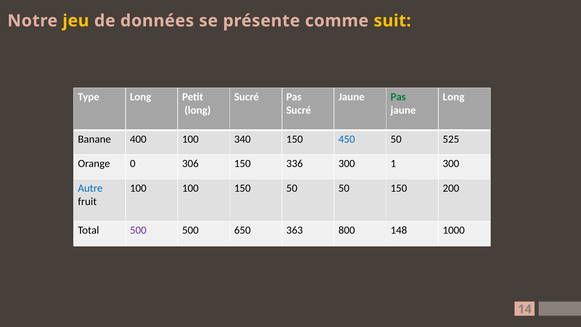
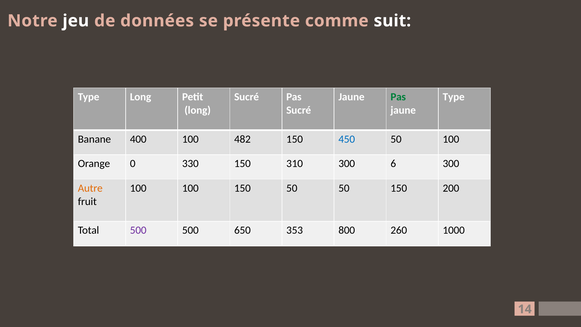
jeu colour: yellow -> white (76, 21)
suit colour: yellow -> white (392, 21)
Long: Long -> Type (454, 97)
340: 340 -> 482 (242, 139)
50 525: 525 -> 100 (451, 139)
306: 306 -> 330 (190, 164)
336: 336 -> 310 (295, 164)
1: 1 -> 6 (393, 164)
Autre colour: blue -> orange (90, 188)
363: 363 -> 353 (295, 230)
148: 148 -> 260 (399, 230)
